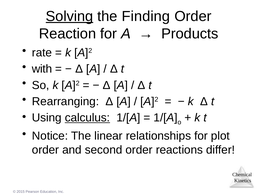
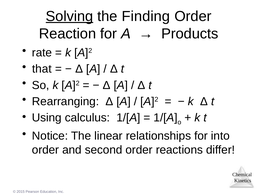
with: with -> that (42, 69)
calculus underline: present -> none (87, 118)
plot: plot -> into (220, 136)
